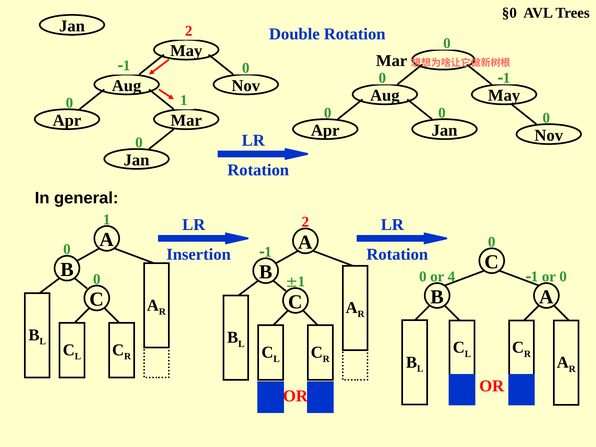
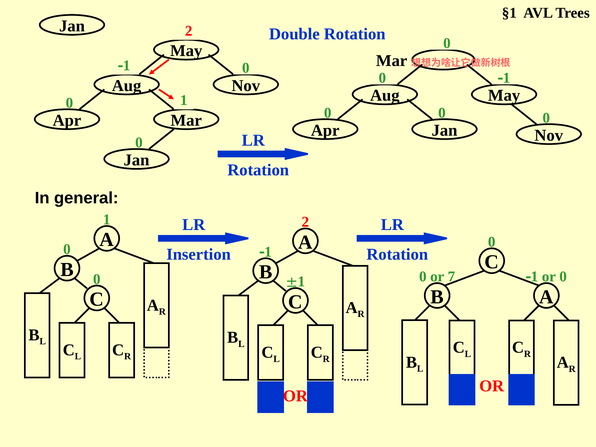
§0: §0 -> §1 (509, 13)
4: 4 -> 7 (451, 277)
